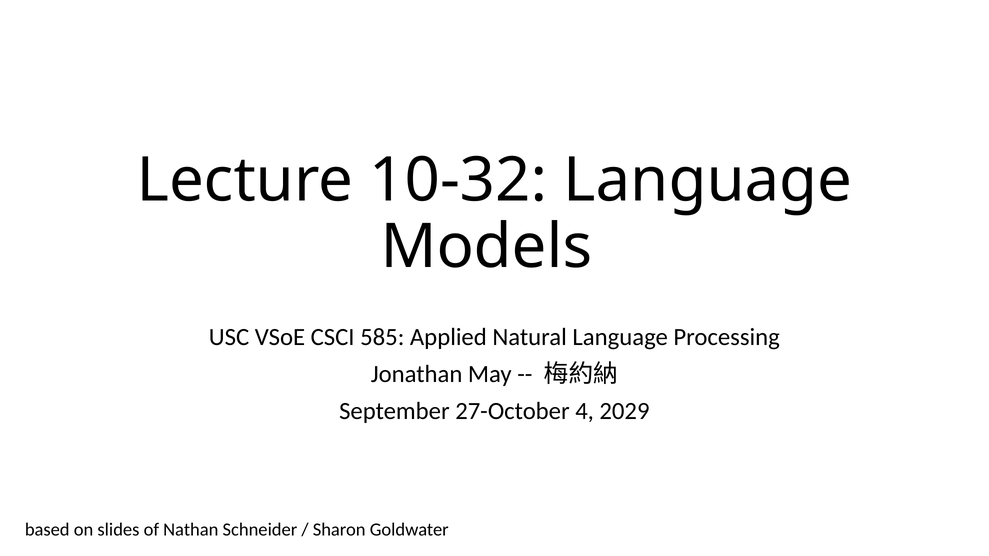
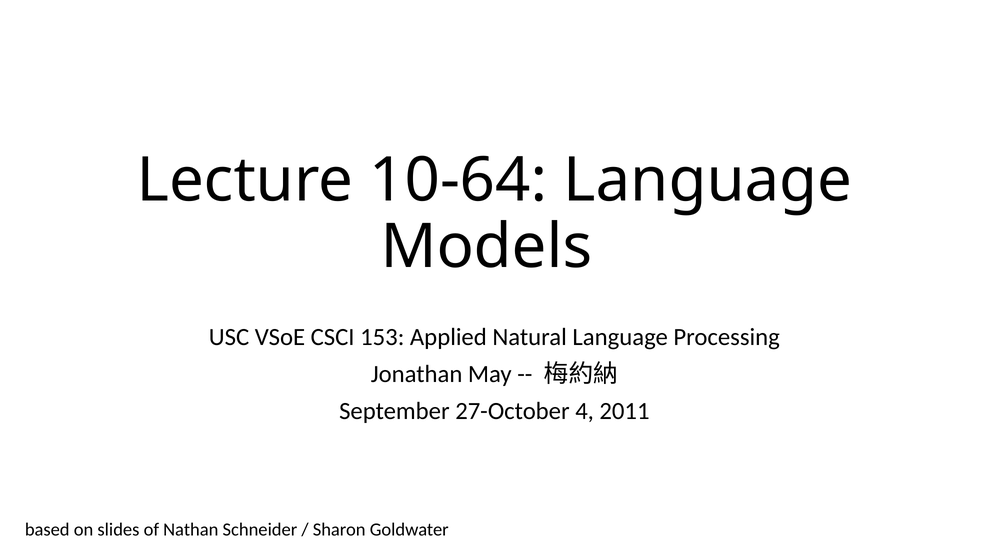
10-32: 10-32 -> 10-64 (458, 180)
585: 585 -> 153 (382, 337)
2029: 2029 -> 2011 (624, 411)
